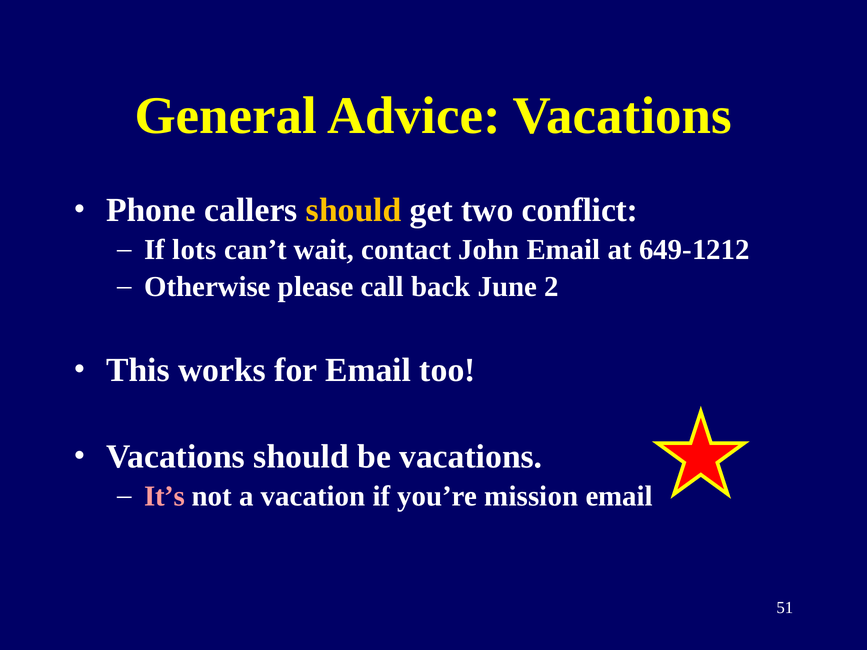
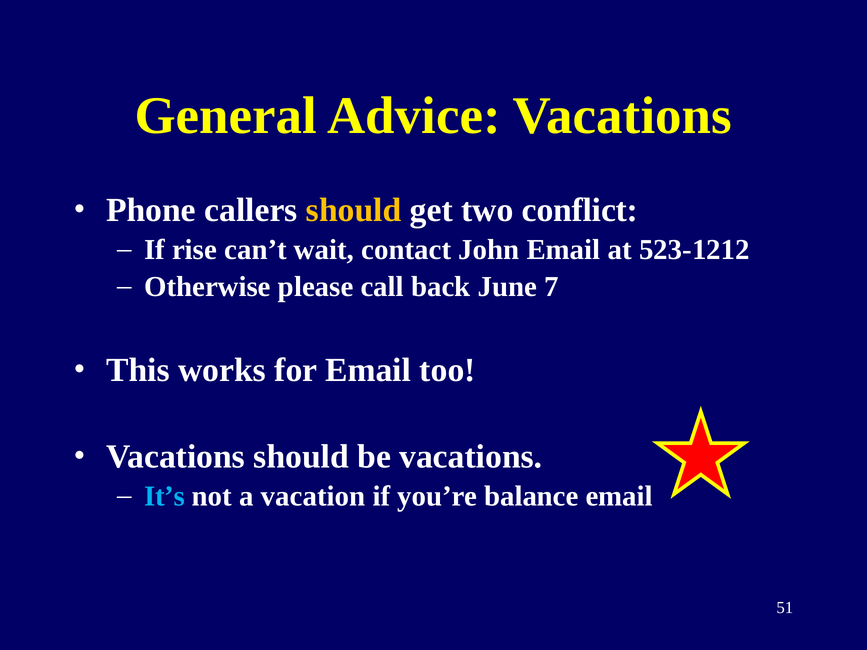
lots: lots -> rise (195, 250)
649-1212: 649-1212 -> 523-1212 (694, 250)
2: 2 -> 7 (552, 287)
It’s colour: pink -> light blue (165, 496)
mission: mission -> balance (531, 496)
